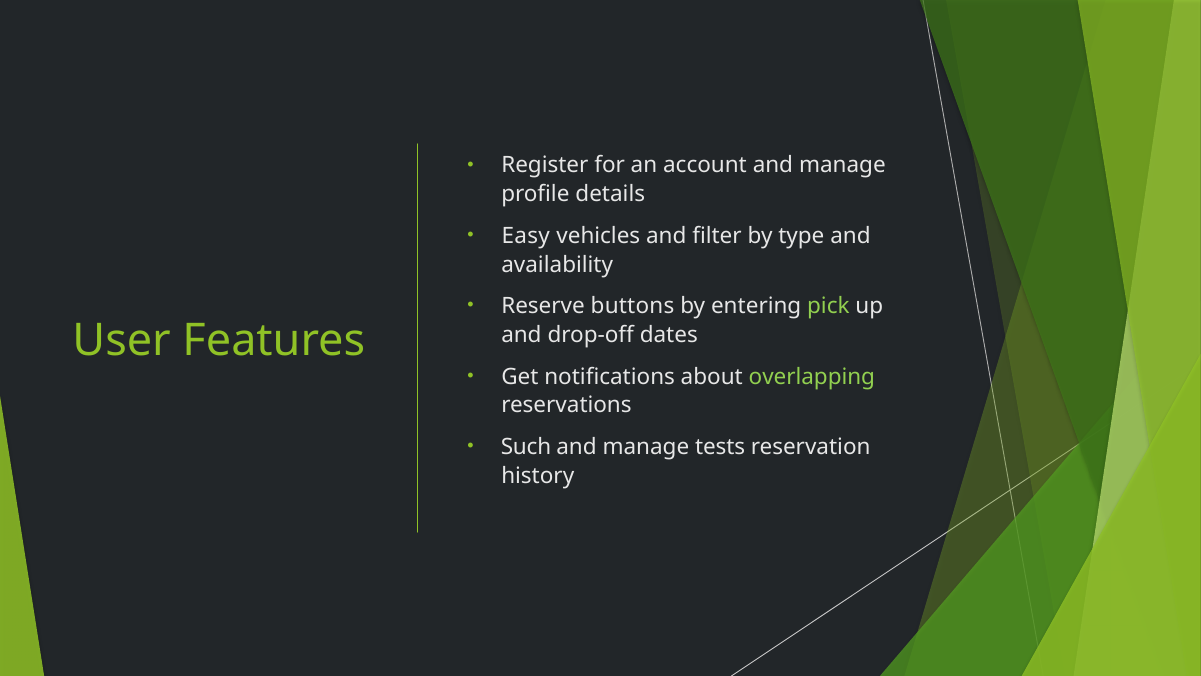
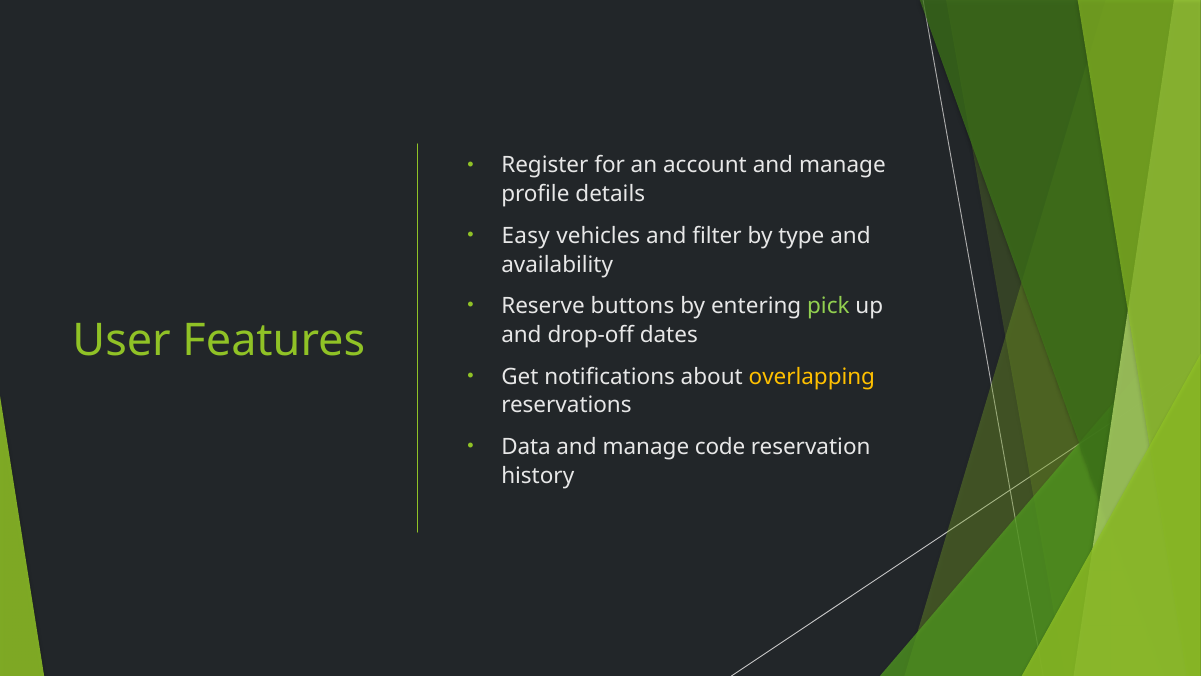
overlapping colour: light green -> yellow (812, 376)
Such: Such -> Data (526, 447)
tests: tests -> code (720, 447)
